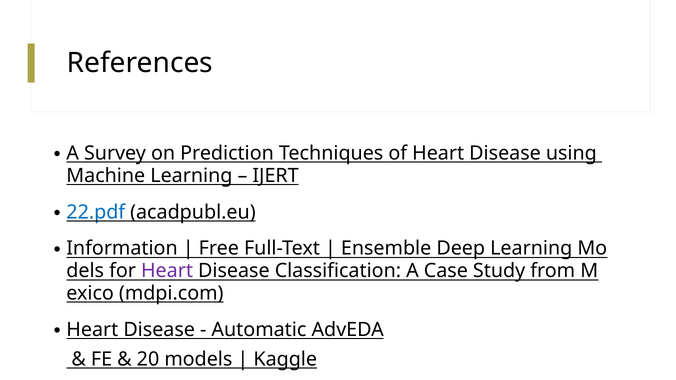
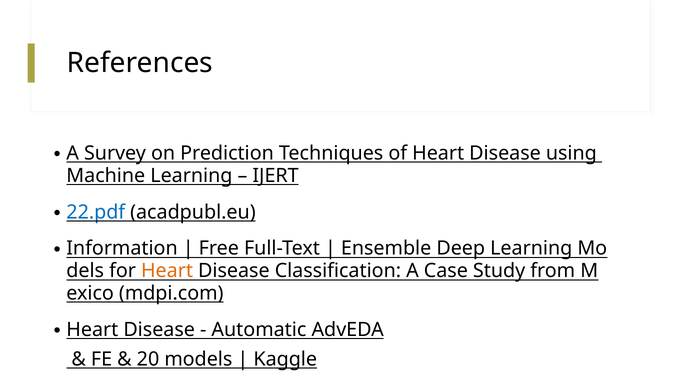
Heart colour: purple -> orange (167, 271)
